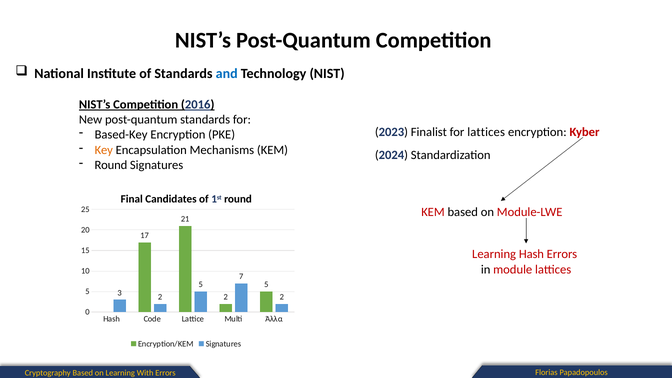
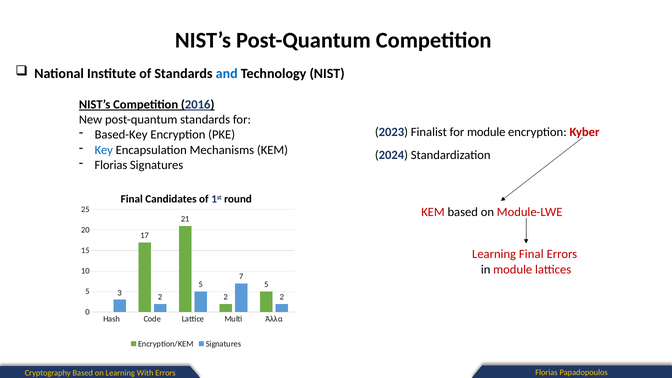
for lattices: lattices -> module (486, 132)
Key colour: orange -> blue (104, 150)
Round: Round -> Florias (111, 165)
Learning Hash: Hash -> Final (531, 254)
